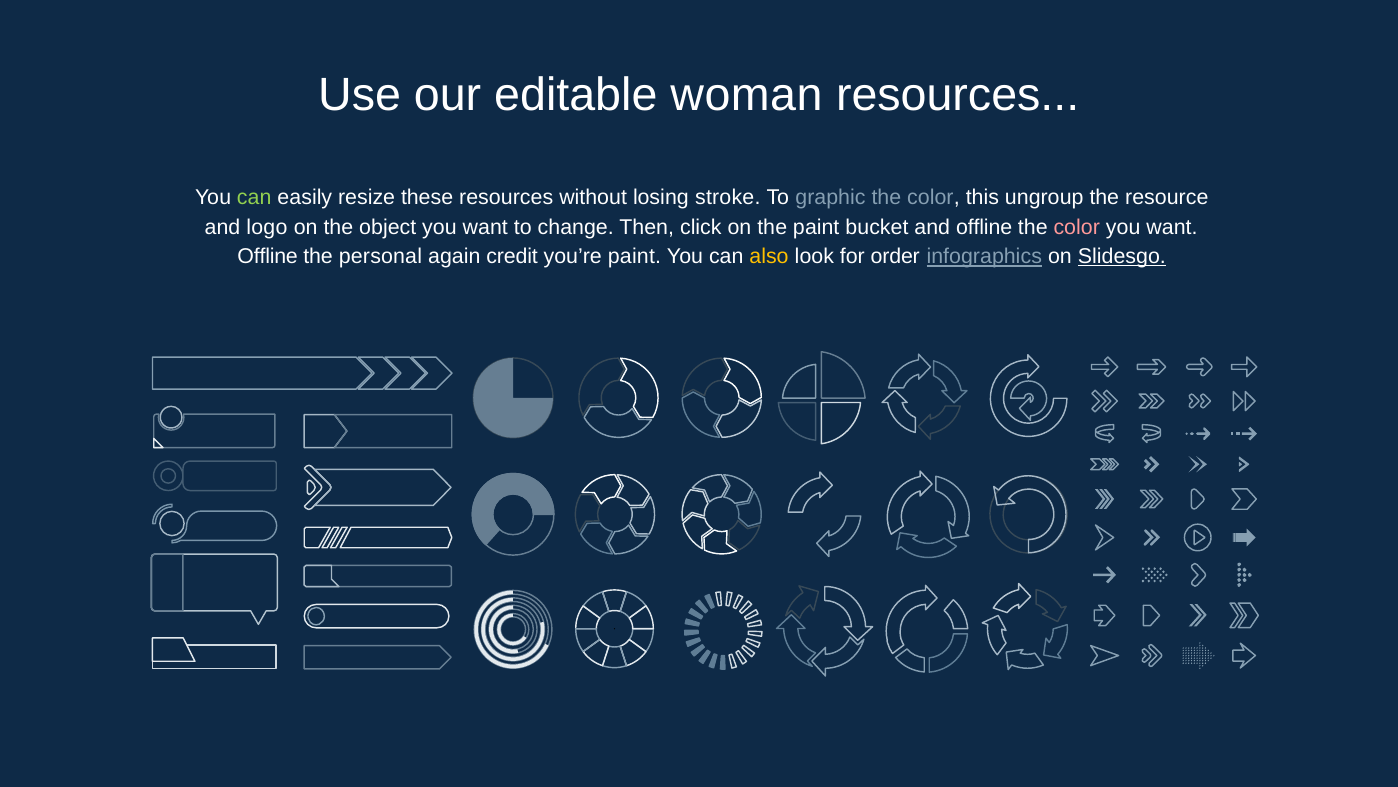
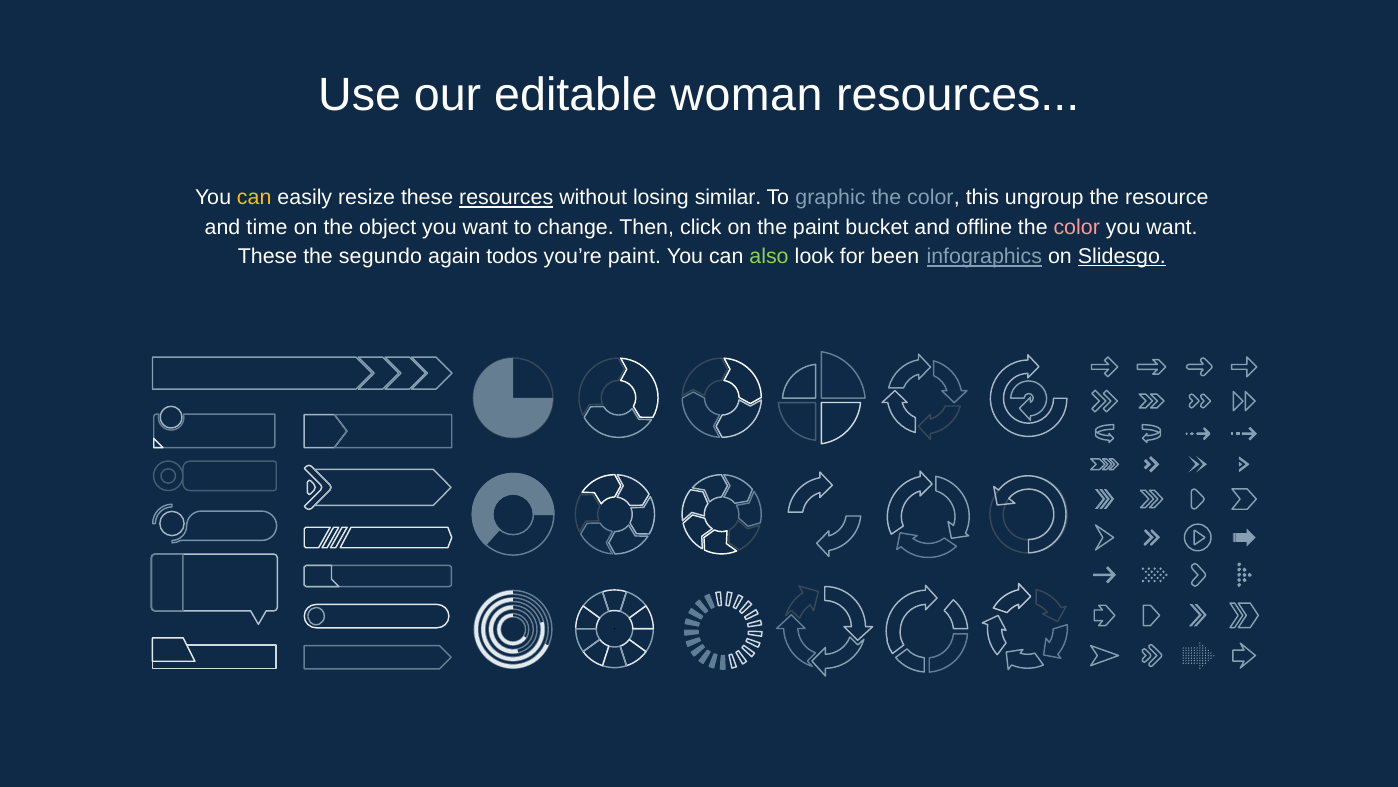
can colour: light green -> yellow (254, 198)
resources underline: none -> present (506, 198)
stroke: stroke -> similar (728, 198)
logo: logo -> time (267, 227)
Offline: Offline -> These (268, 256)
personal: personal -> segundo (380, 256)
credit: credit -> todos (512, 256)
also colour: yellow -> light green (769, 256)
order: order -> been (895, 256)
